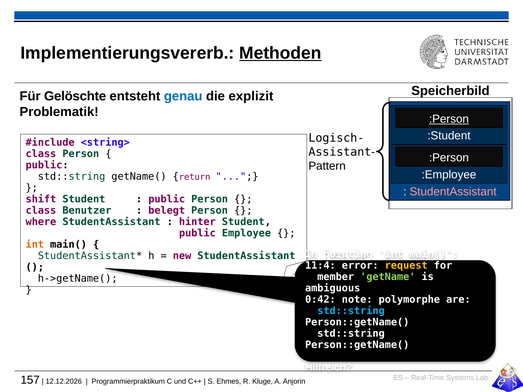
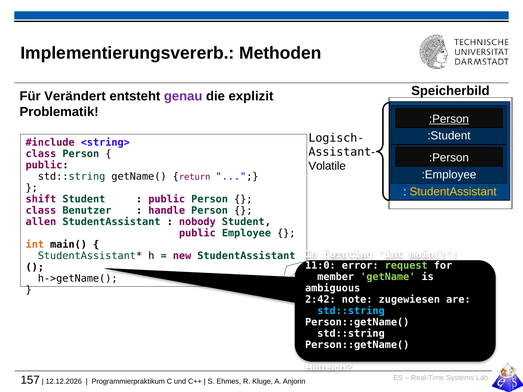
Methoden underline: present -> none (280, 53)
Gelöschte: Gelöschte -> Verändert (75, 96)
genau colour: blue -> purple (183, 96)
Pattern: Pattern -> Volatile (327, 166)
StudentAssistant colour: pink -> yellow (453, 192)
belegt: belegt -> handle (167, 211)
where: where -> allen (41, 222)
hinter: hinter -> nobody (197, 222)
11:4: 11:4 -> 11:0 (320, 266)
request colour: yellow -> light green (406, 266)
0:42: 0:42 -> 2:42 (320, 300)
polymorphe: polymorphe -> zugewiesen (409, 300)
